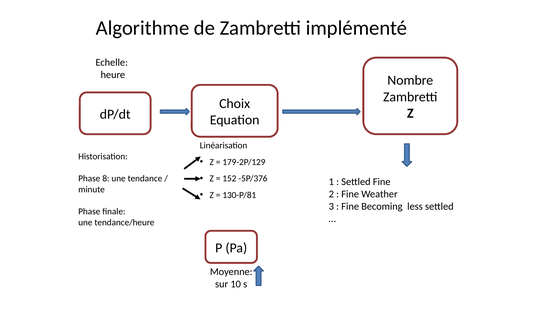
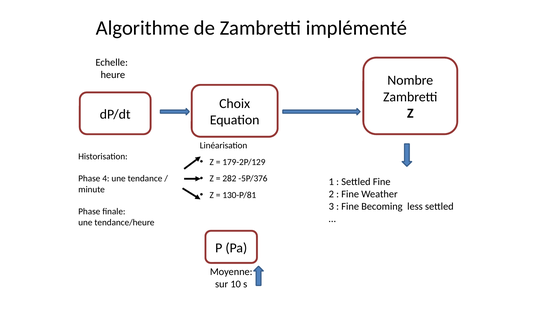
152: 152 -> 282 (229, 179)
8: 8 -> 4 (106, 179)
